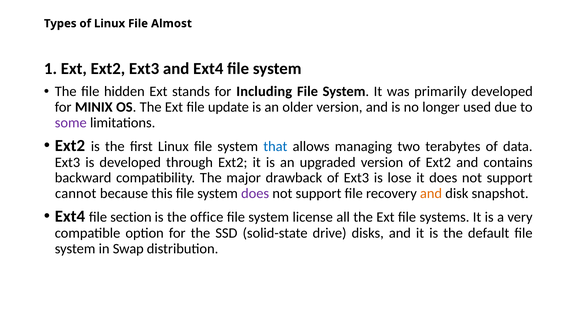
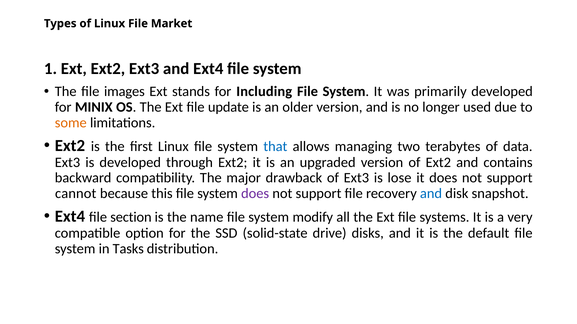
Almost: Almost -> Market (172, 24)
hidden: hidden -> images (124, 92)
some colour: purple -> orange (71, 123)
and colour: orange -> blue (431, 194)
office: office -> name (207, 217)
license: license -> modify (313, 217)
Swap: Swap -> Tasks (128, 249)
